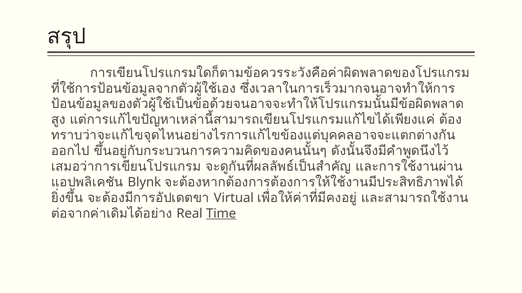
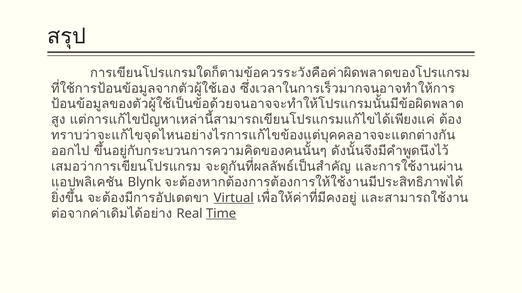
Virtual underline: none -> present (234, 198)
